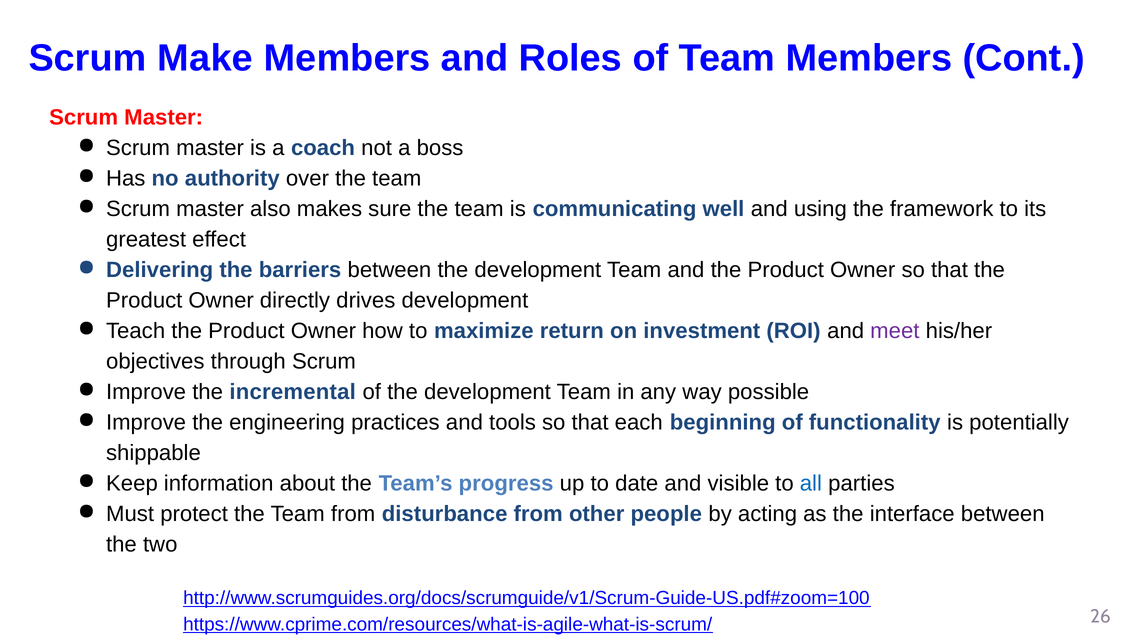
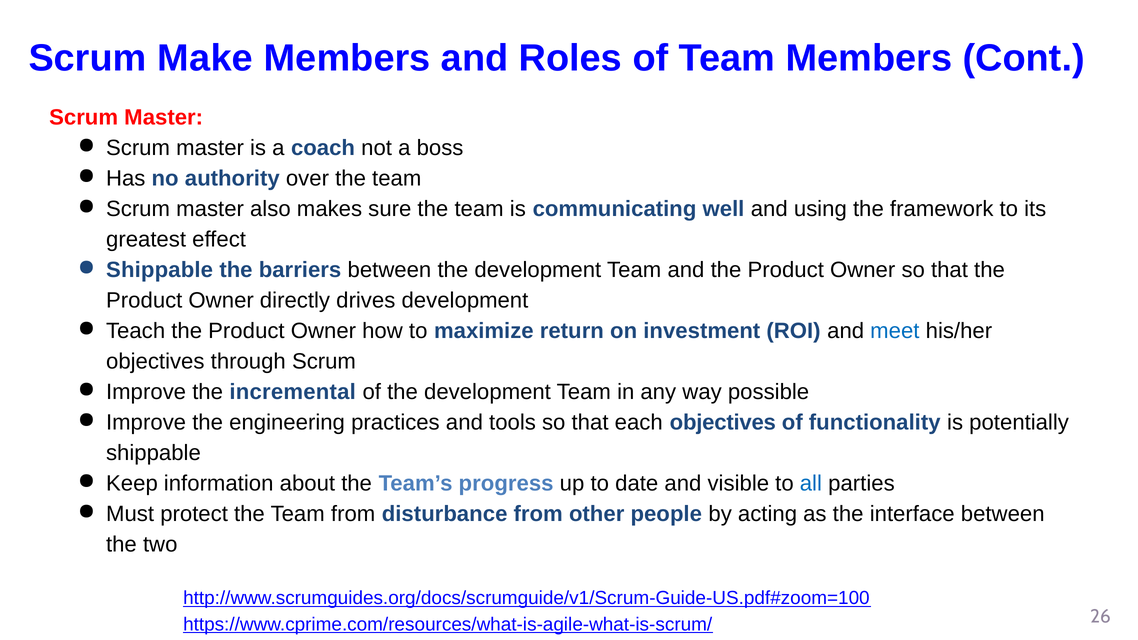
Delivering: Delivering -> Shippable (160, 270)
meet colour: purple -> blue (895, 331)
each beginning: beginning -> objectives (723, 423)
